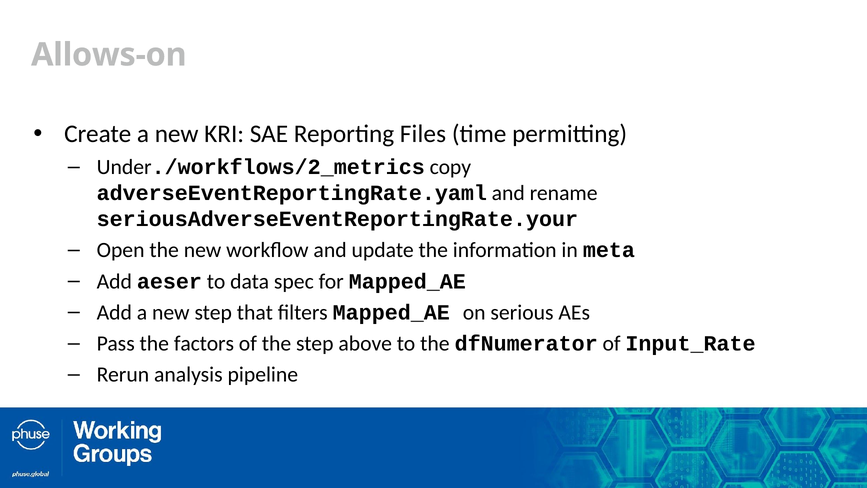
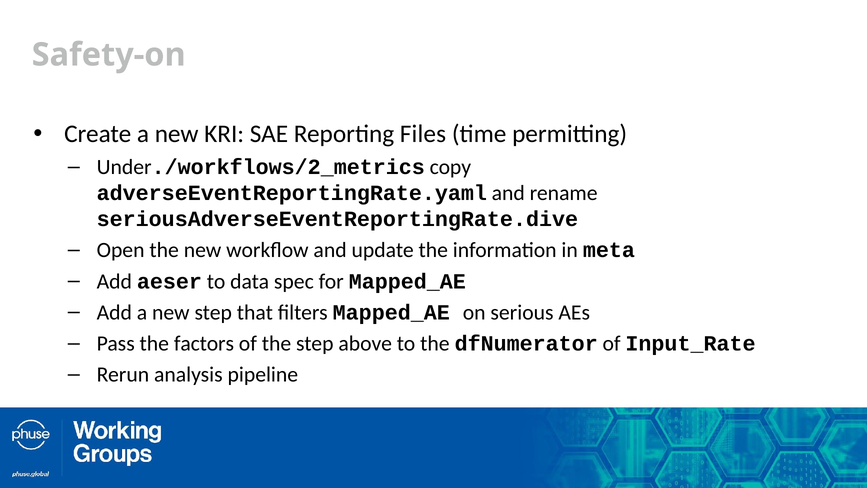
Allows-on: Allows-on -> Safety-on (109, 55)
seriousAdverseEventReportingRate.your: seriousAdverseEventReportingRate.your -> seriousAdverseEventReportingRate.dive (337, 219)
